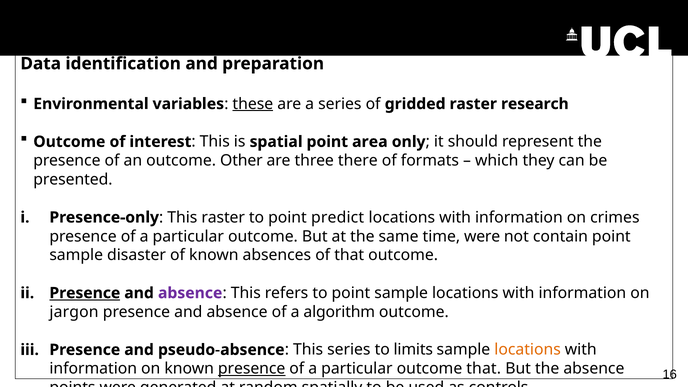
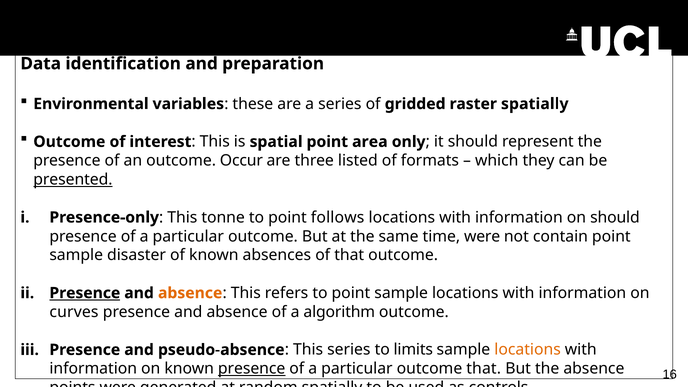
these underline: present -> none (253, 104)
raster research: research -> spatially (535, 104)
Other: Other -> Occur (241, 161)
there: there -> listed (358, 161)
presented underline: none -> present (73, 180)
This raster: raster -> tonne (223, 217)
predict: predict -> follows (338, 217)
on crimes: crimes -> should (615, 217)
absence colour: purple -> orange (190, 293)
jargon: jargon -> curves (74, 312)
